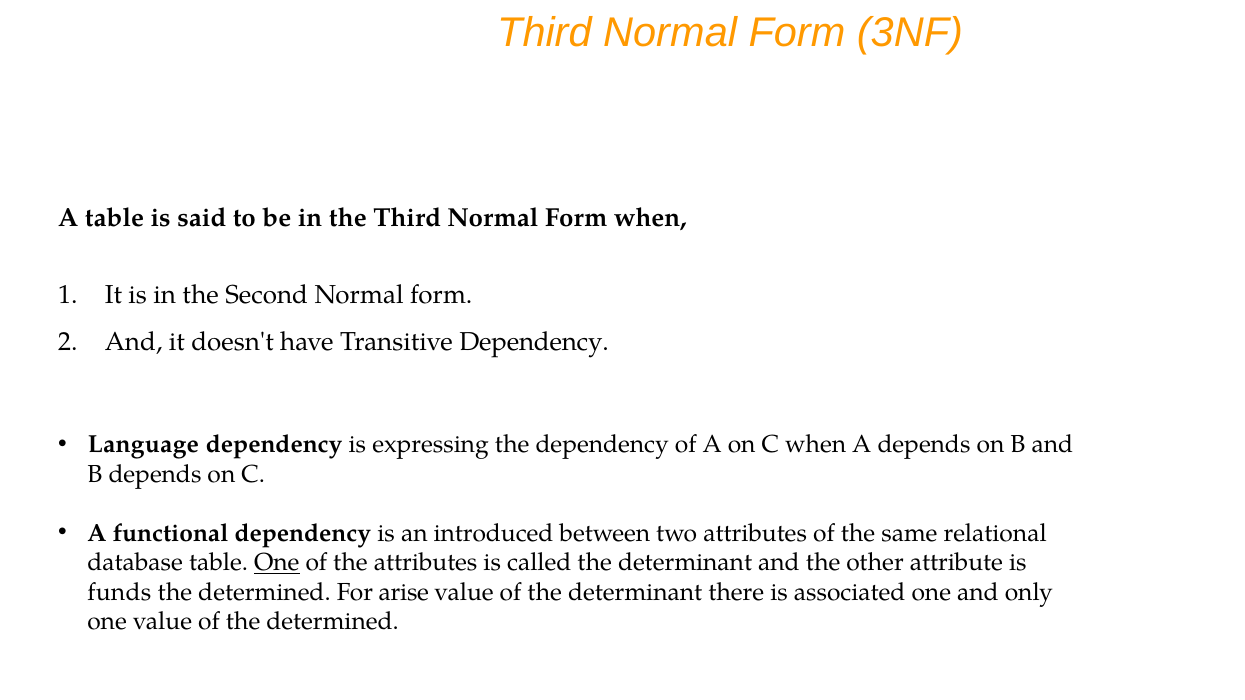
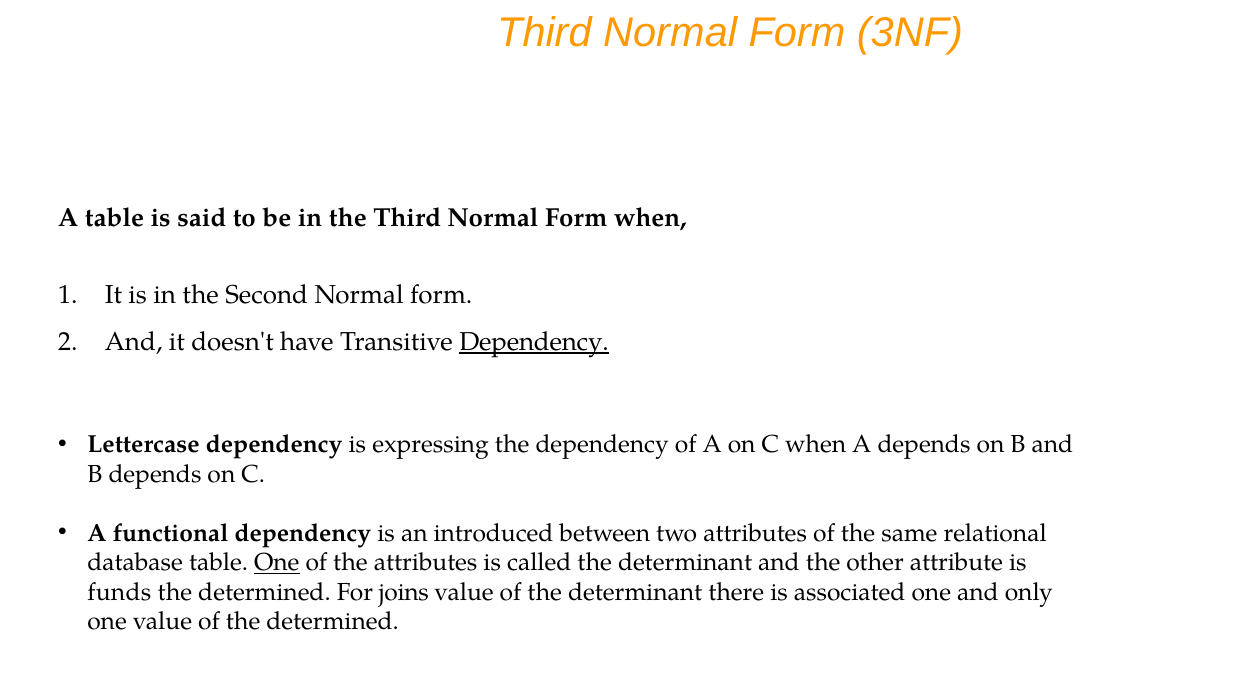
Dependency underline: none -> present (534, 342)
Language: Language -> Lettercase (144, 445)
arise: arise -> joins (404, 593)
